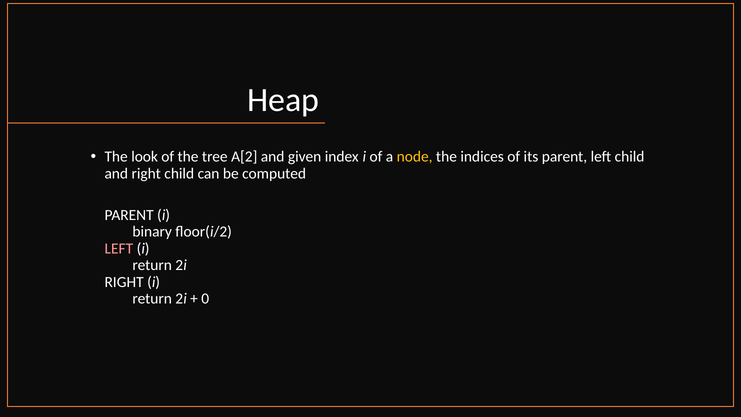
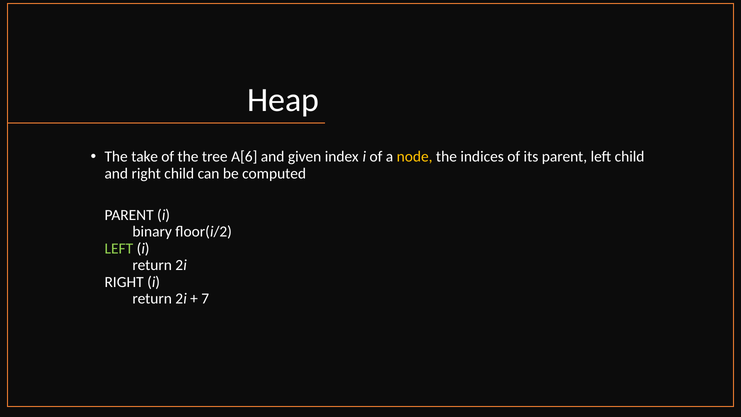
look: look -> take (145, 157)
A[2: A[2 -> A[6 (244, 157)
LEFT colour: pink -> light green (119, 248)
0: 0 -> 7 (205, 299)
